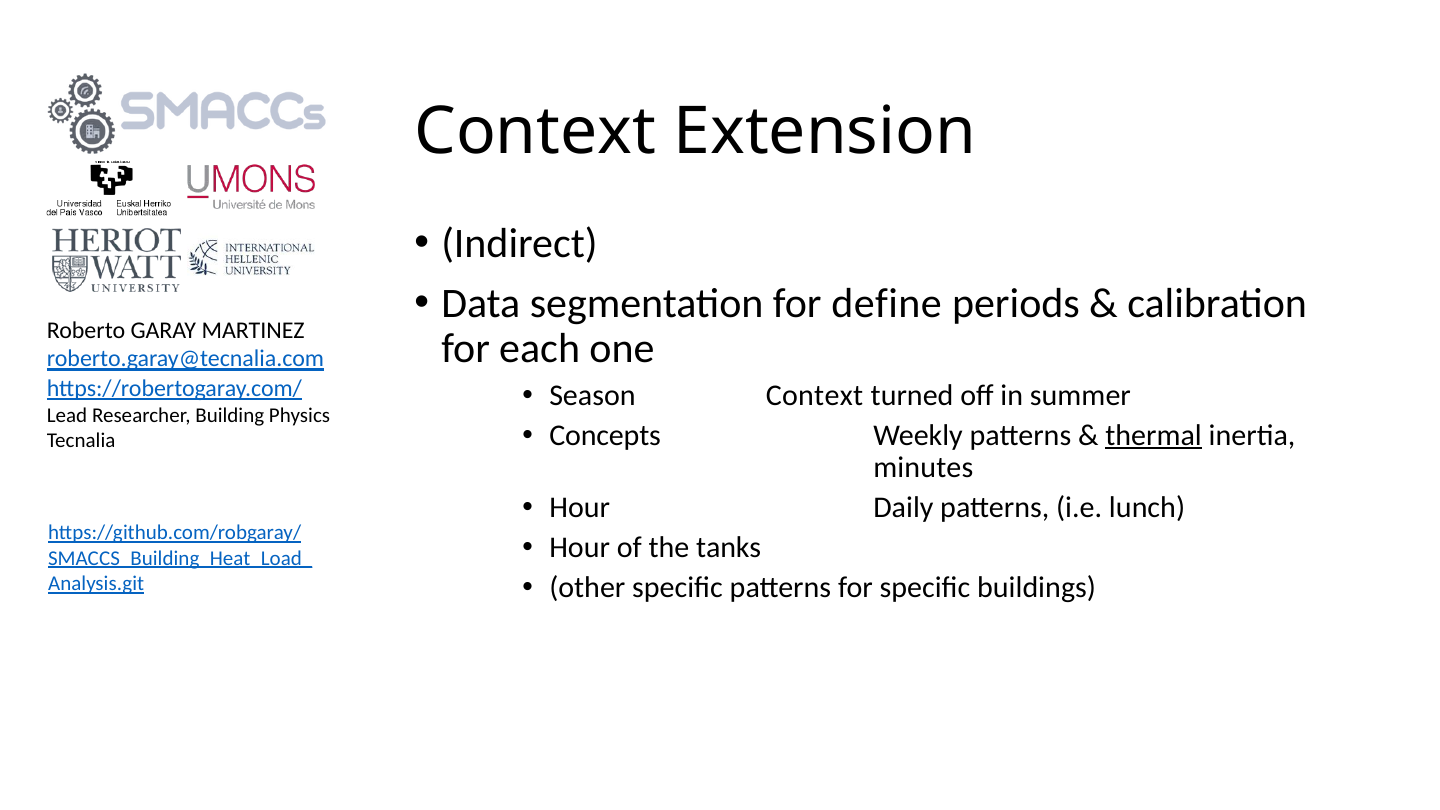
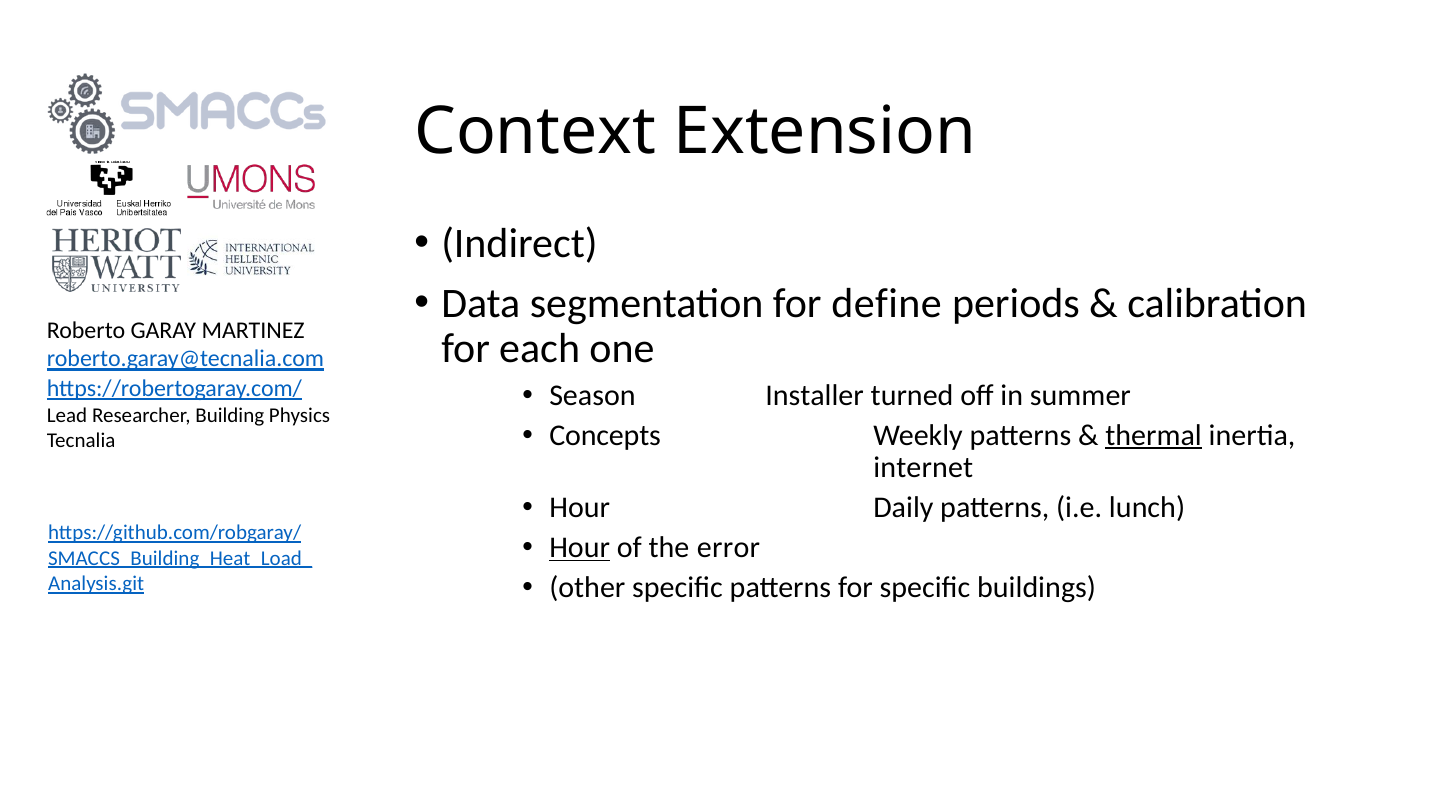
Season Context: Context -> Installer (815, 395)
minutes: minutes -> internet (923, 468)
Hour underline: none -> present (580, 548)
tanks: tanks -> error (728, 548)
